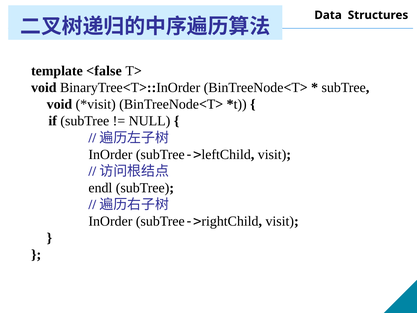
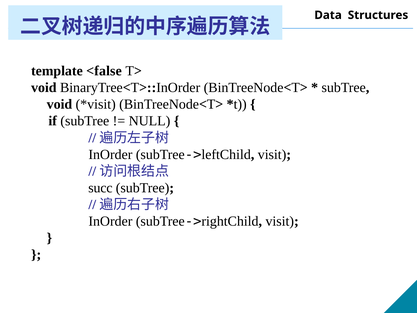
endl: endl -> succ (100, 188)
